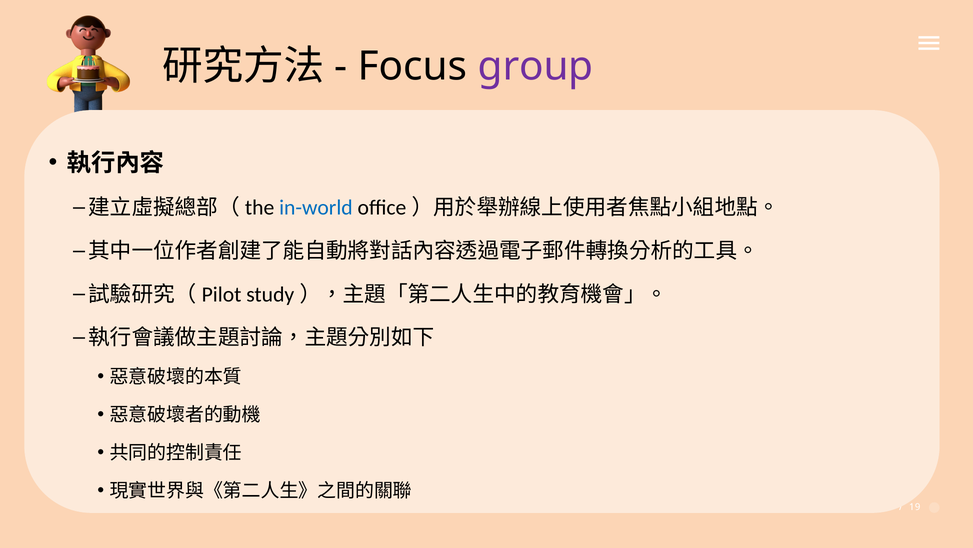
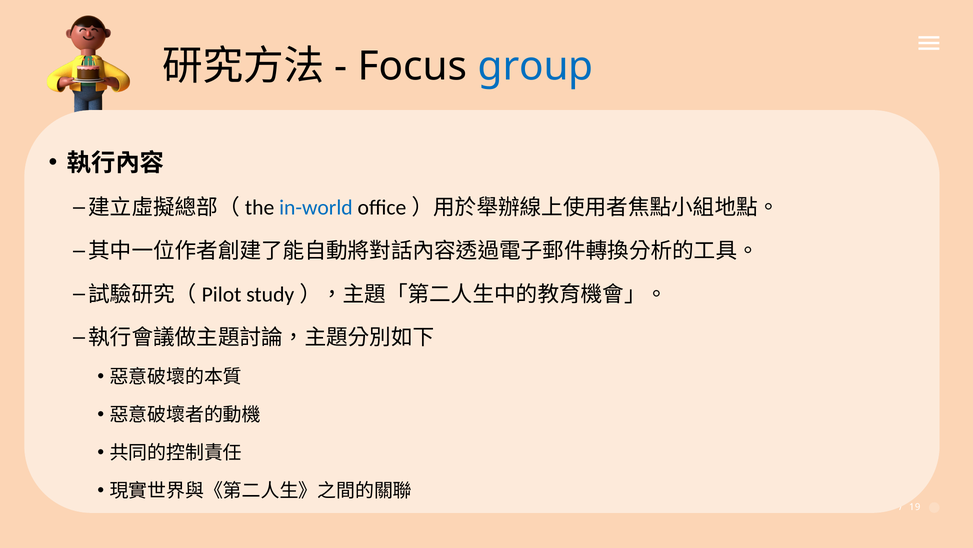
group colour: purple -> blue (536, 66)
